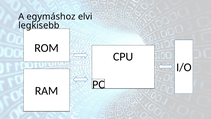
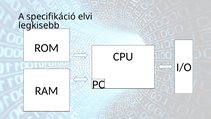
egymáshoz: egymáshoz -> specifikáció (51, 17)
